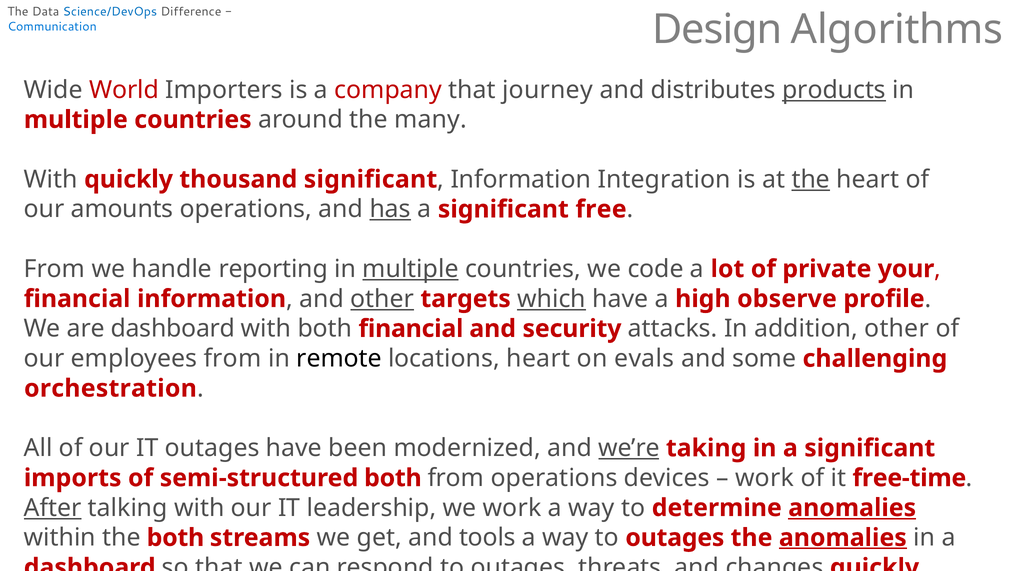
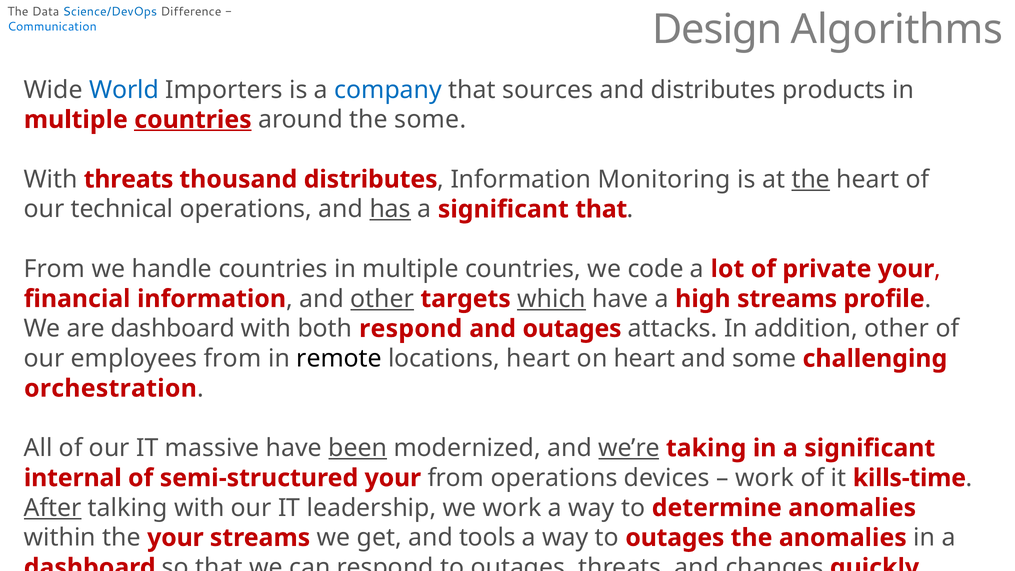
World colour: red -> blue (124, 90)
company colour: red -> blue (388, 90)
journey: journey -> sources (548, 90)
products underline: present -> none (834, 90)
countries underline: none -> present (193, 120)
the many: many -> some (430, 120)
With quickly: quickly -> threats (129, 179)
thousand significant: significant -> distributes (371, 179)
Integration: Integration -> Monitoring (664, 179)
amounts: amounts -> technical (122, 209)
significant free: free -> that (601, 209)
handle reporting: reporting -> countries (273, 269)
multiple underline: present -> none (410, 269)
high observe: observe -> streams (787, 299)
both financial: financial -> respond (411, 329)
and security: security -> outages (572, 329)
on evals: evals -> heart (644, 358)
IT outages: outages -> massive (212, 448)
been underline: none -> present (358, 448)
imports: imports -> internal (73, 478)
semi-structured both: both -> your (393, 478)
free-time: free-time -> kills-time (909, 478)
anomalies underline: present -> none (852, 508)
the both: both -> your (175, 538)
anomalies underline: present -> none (843, 538)
